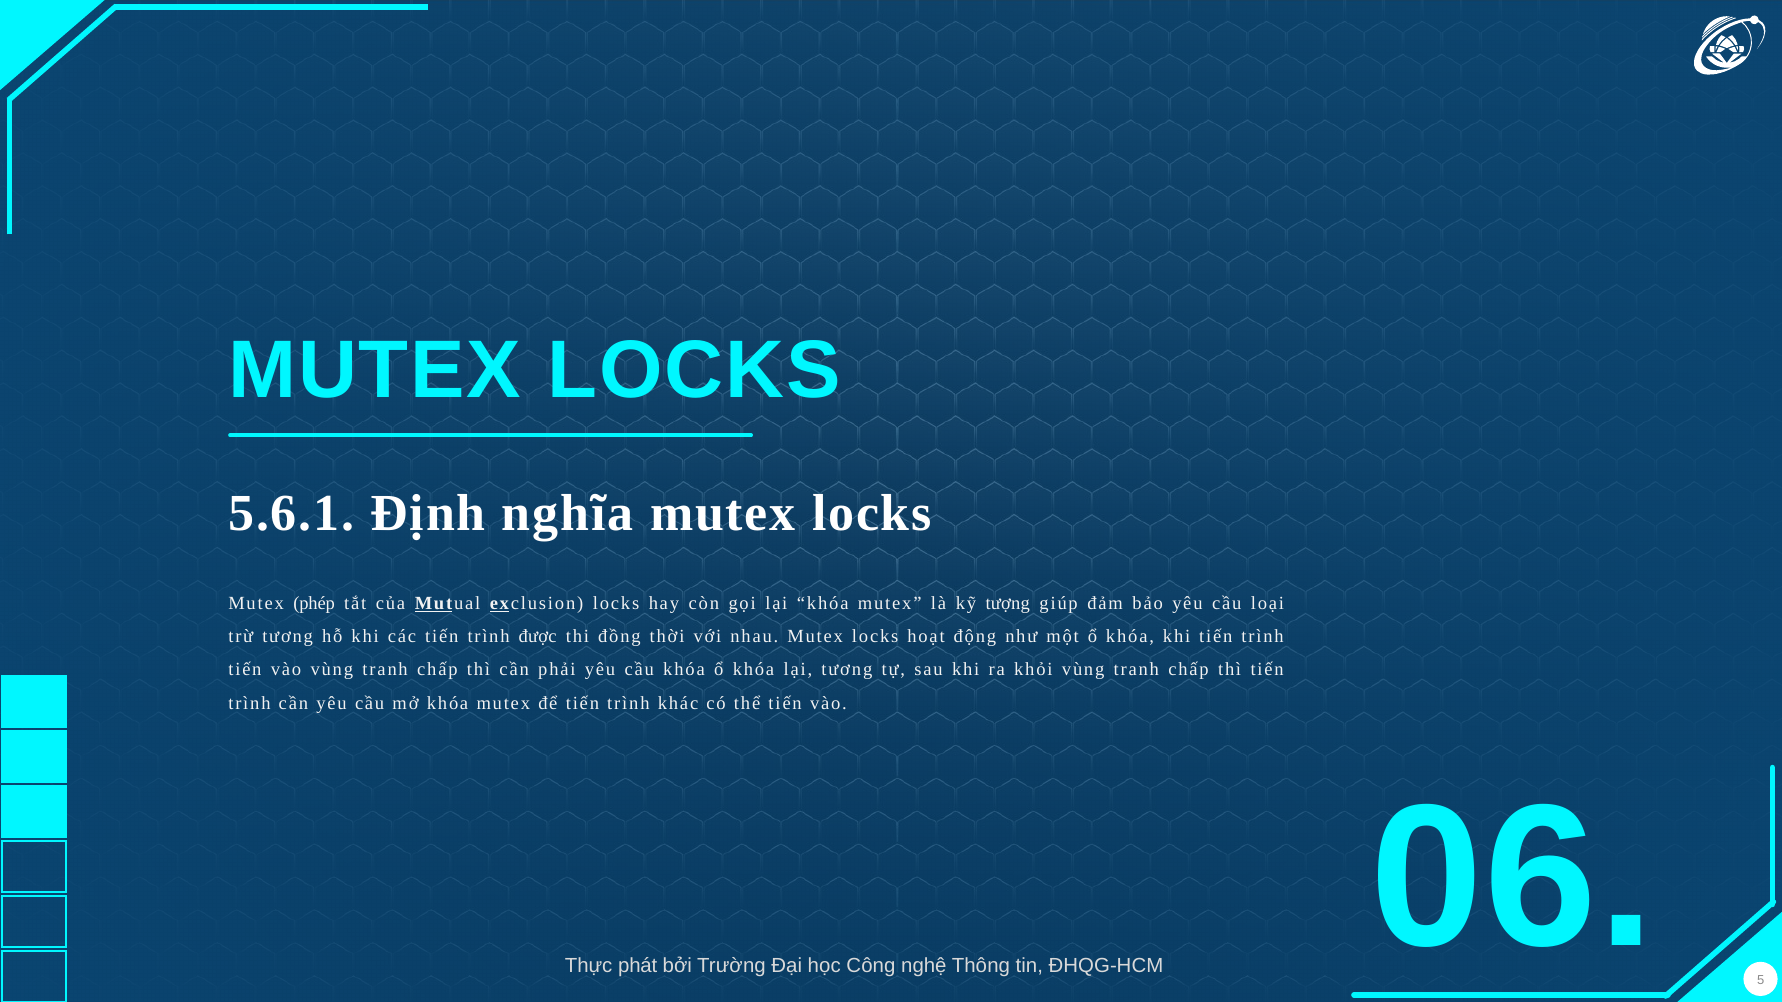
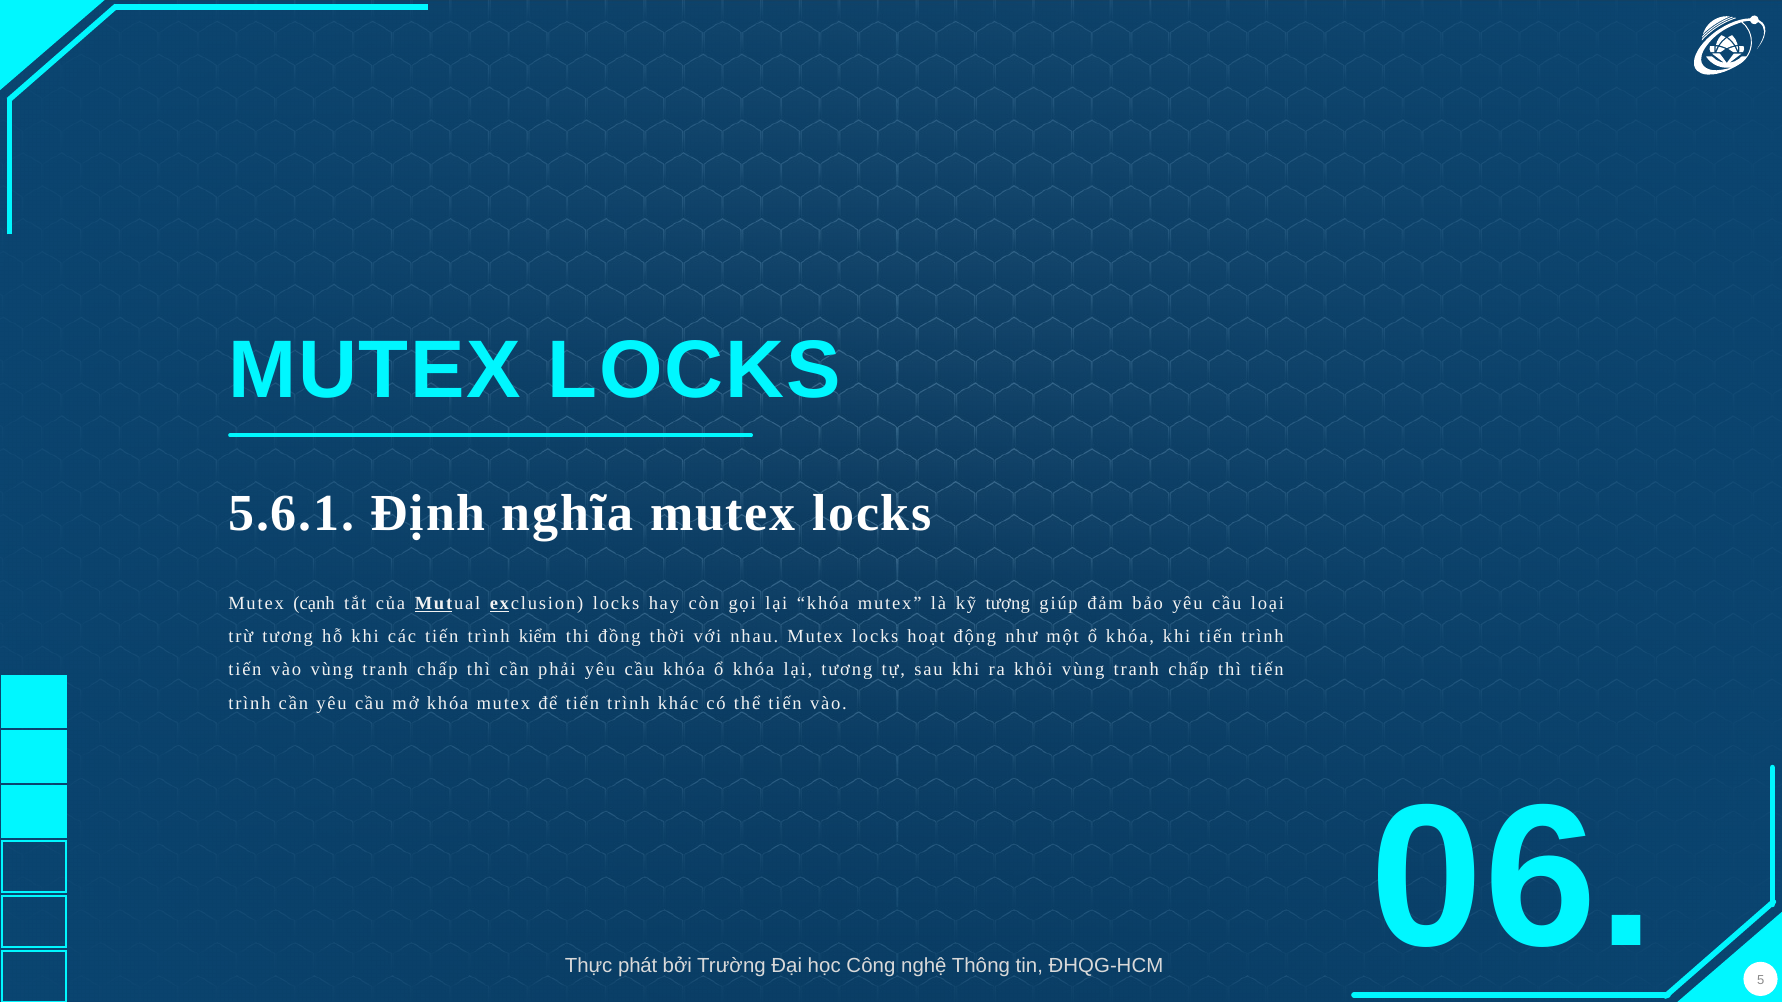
phép: phép -> cạnh (314, 604)
được: được -> kiểm (538, 637)
